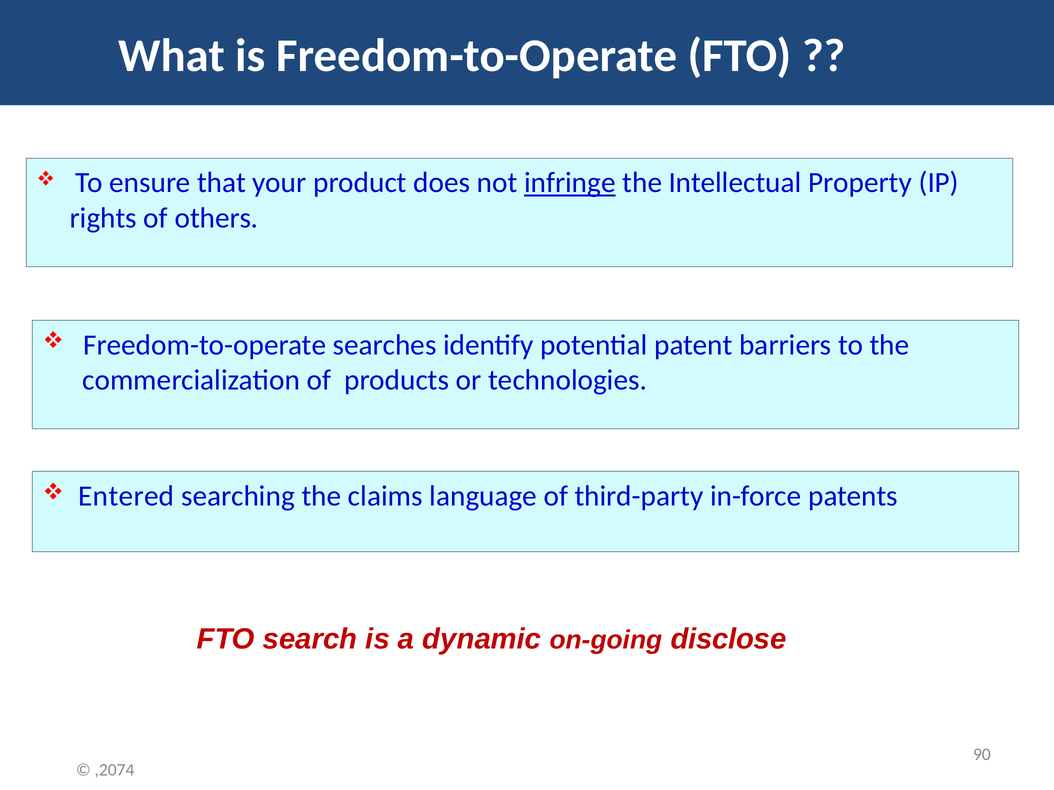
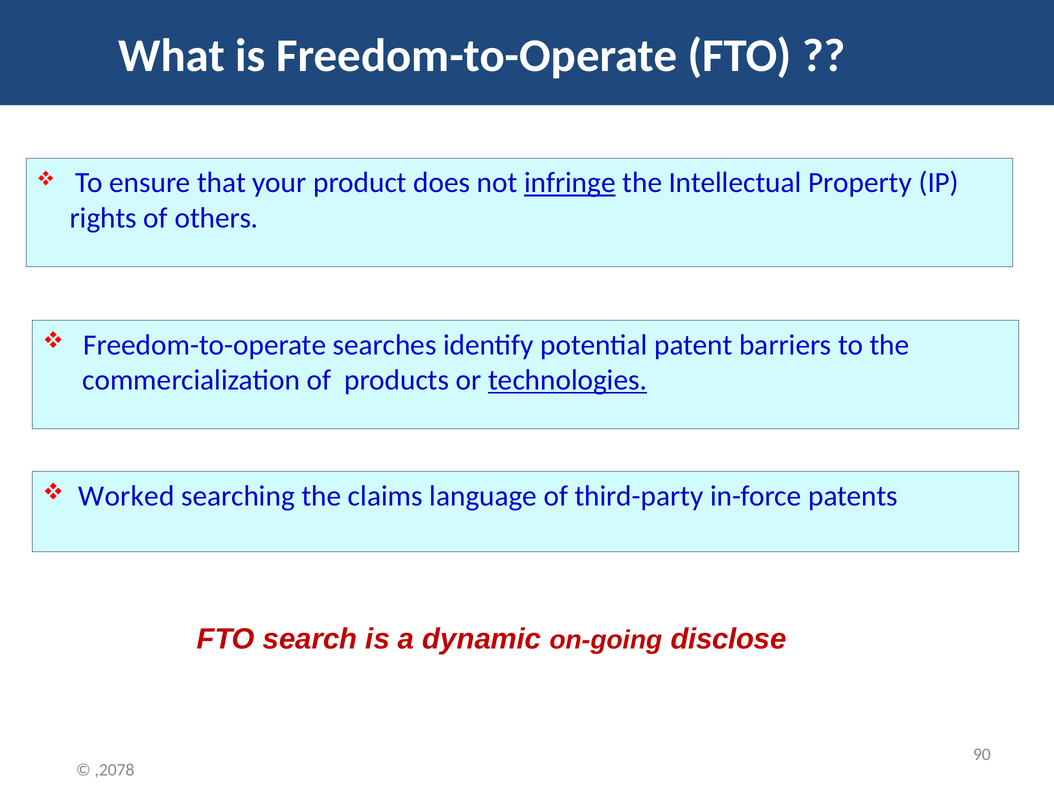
technologies underline: none -> present (568, 380)
Entered: Entered -> Worked (126, 497)
,2074: ,2074 -> ,2078 (115, 771)
